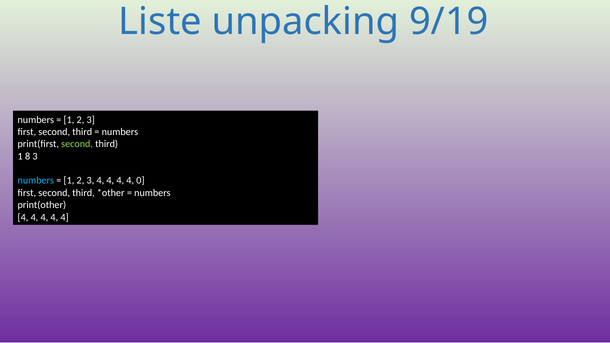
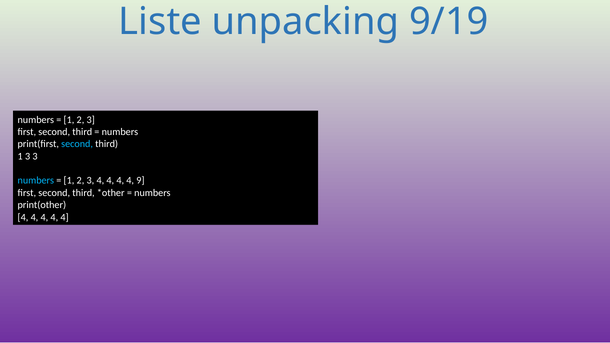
second colour: light green -> light blue (77, 144)
1 8: 8 -> 3 (28, 156)
0: 0 -> 9 (140, 181)
